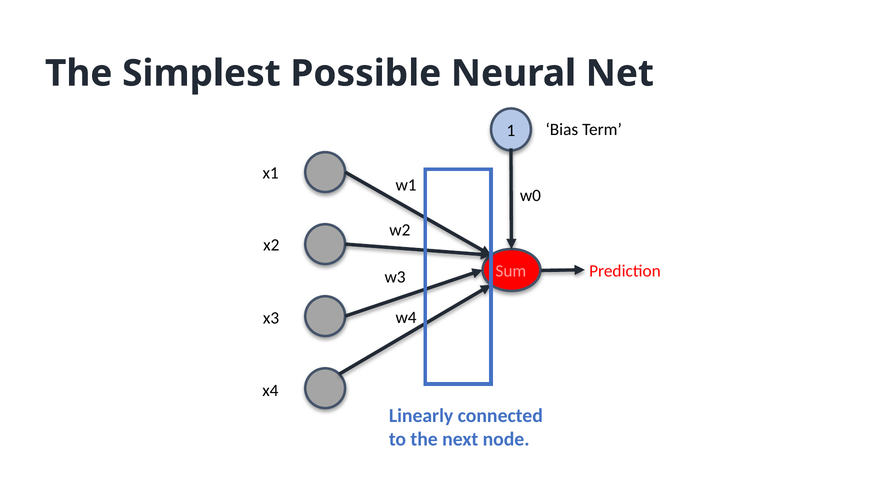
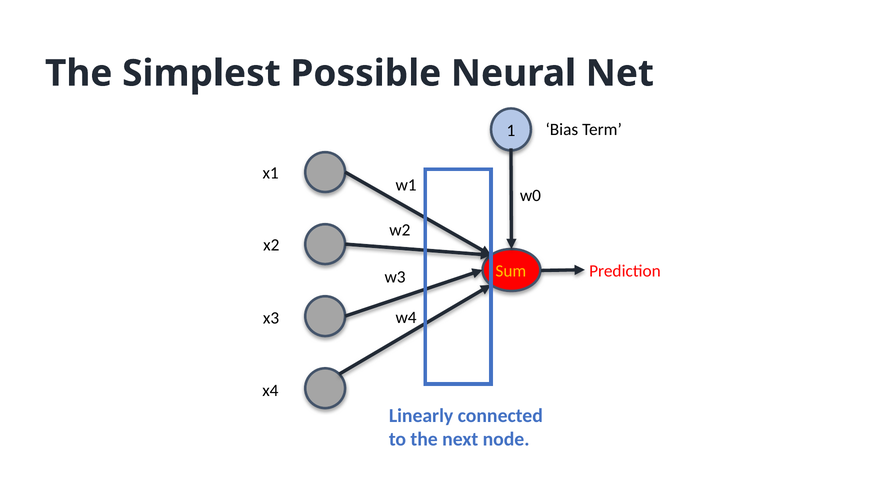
Sum colour: pink -> yellow (511, 271)
